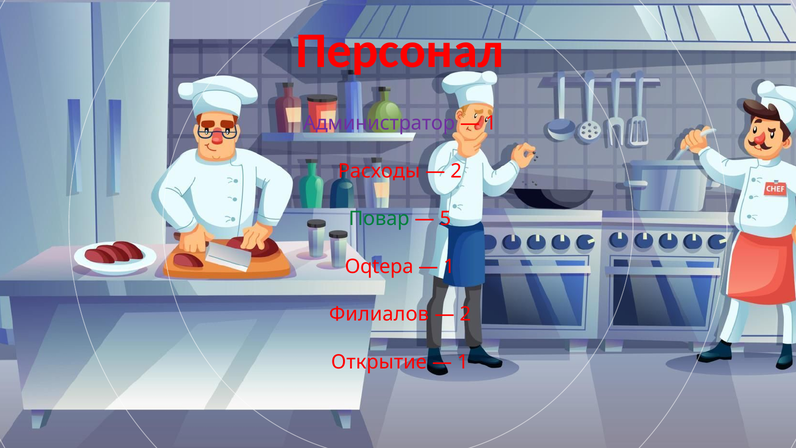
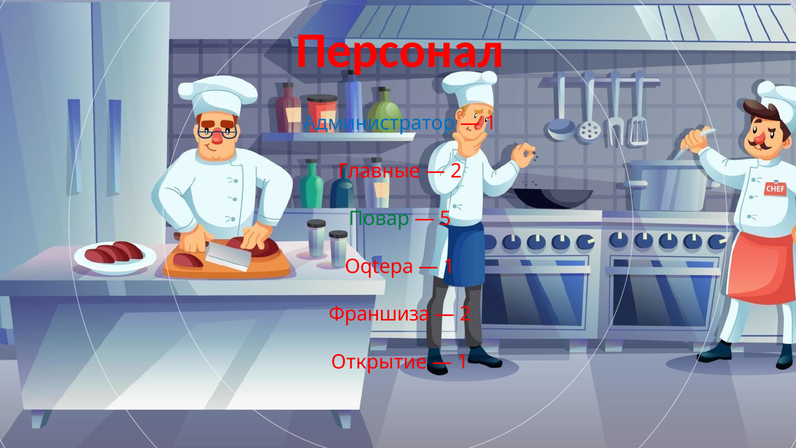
Администратор colour: purple -> blue (379, 123)
Расходы: Расходы -> Главные (379, 171)
Филиалов: Филиалов -> Франшиза (379, 314)
